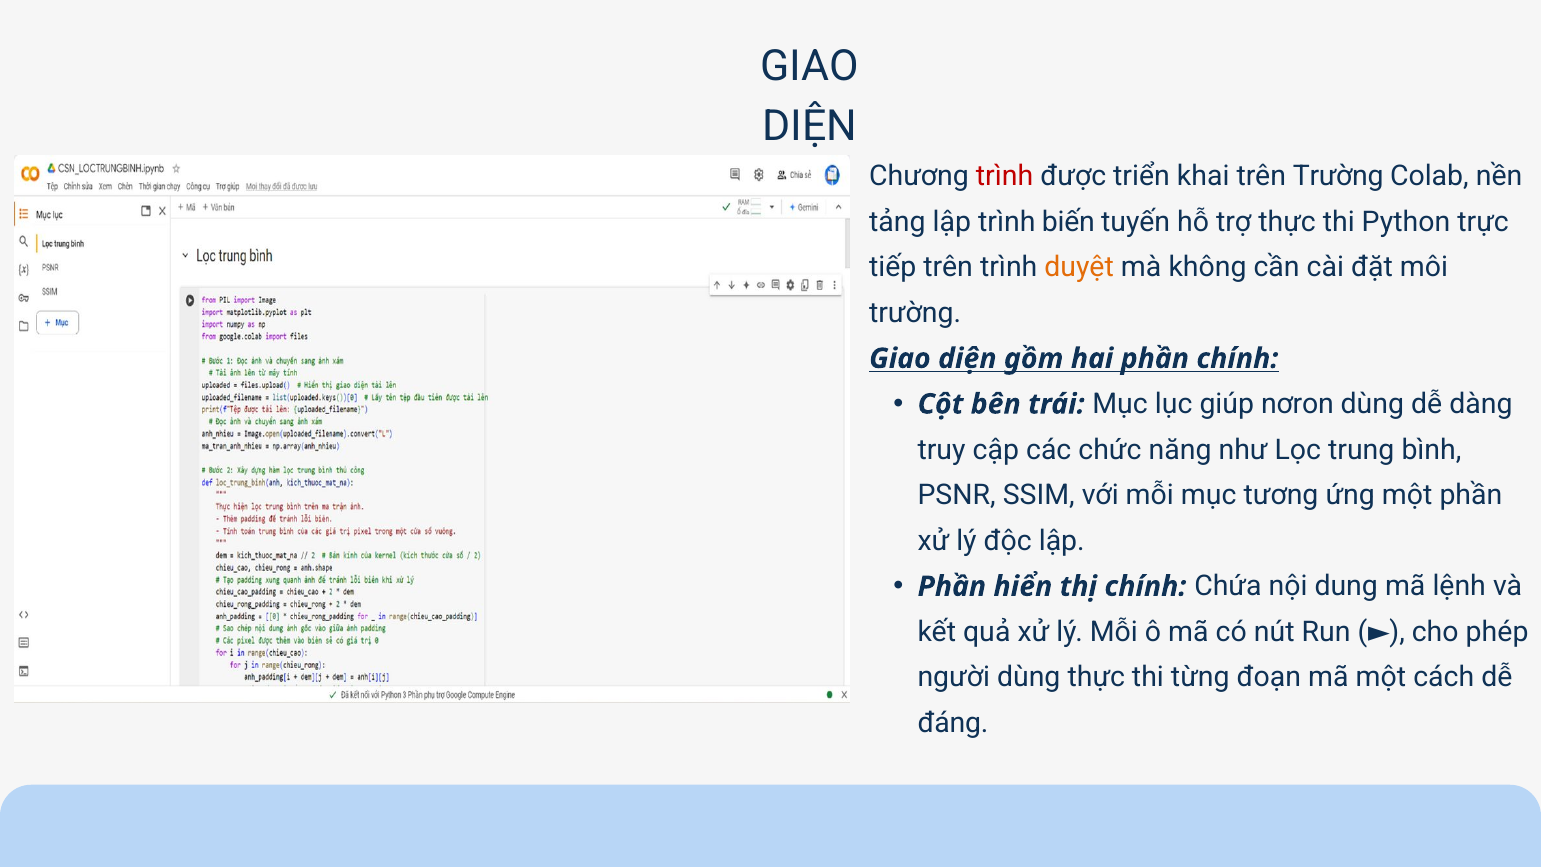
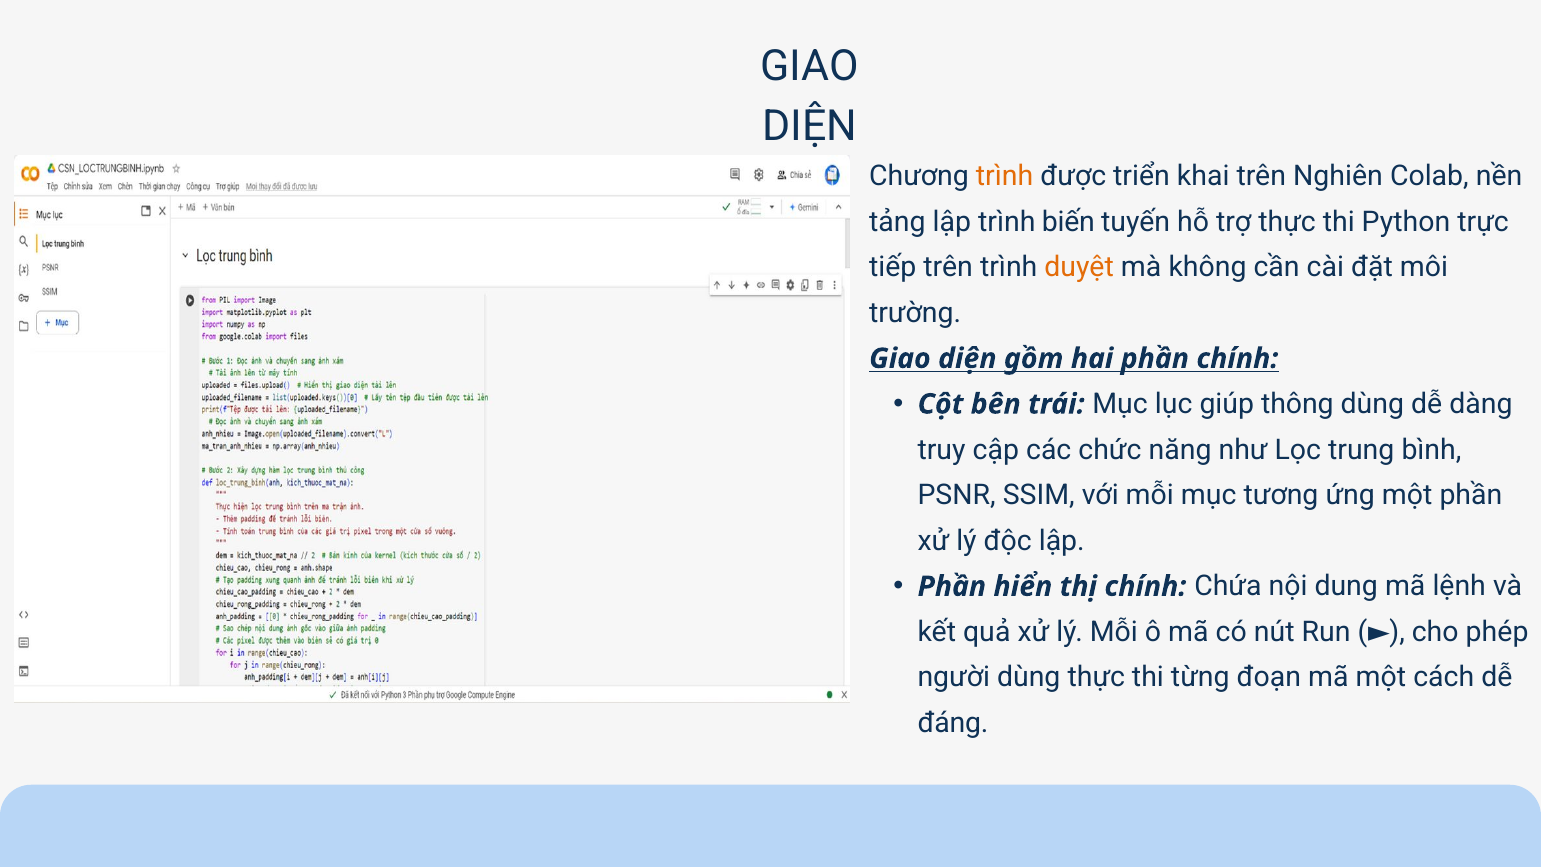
trình colour: red -> orange (1005, 176)
trên Trường: Trường -> Nghiên (1338, 176)
nơron: nơron -> thông (1297, 404)
